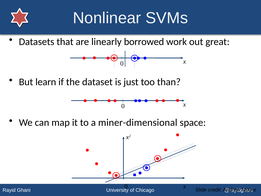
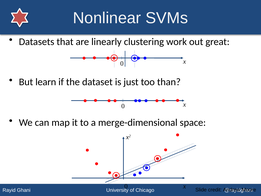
borrowed: borrowed -> clustering (144, 42)
miner-dimensional: miner-dimensional -> merge-dimensional (138, 122)
